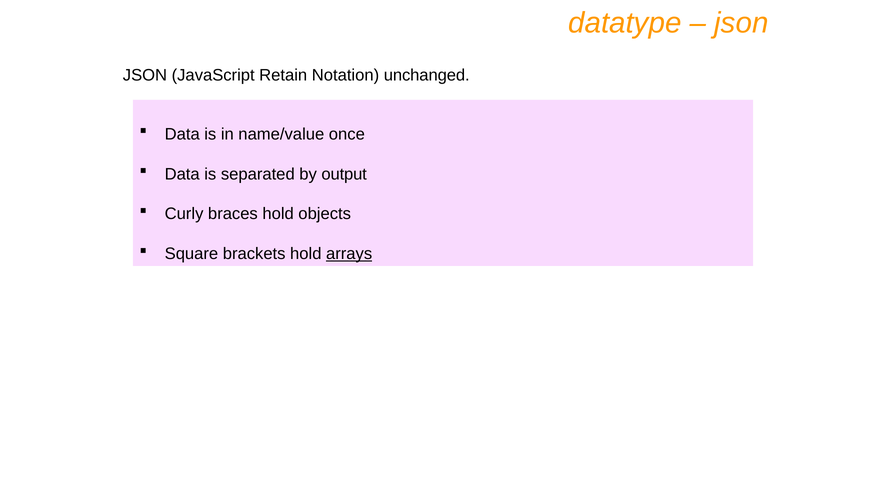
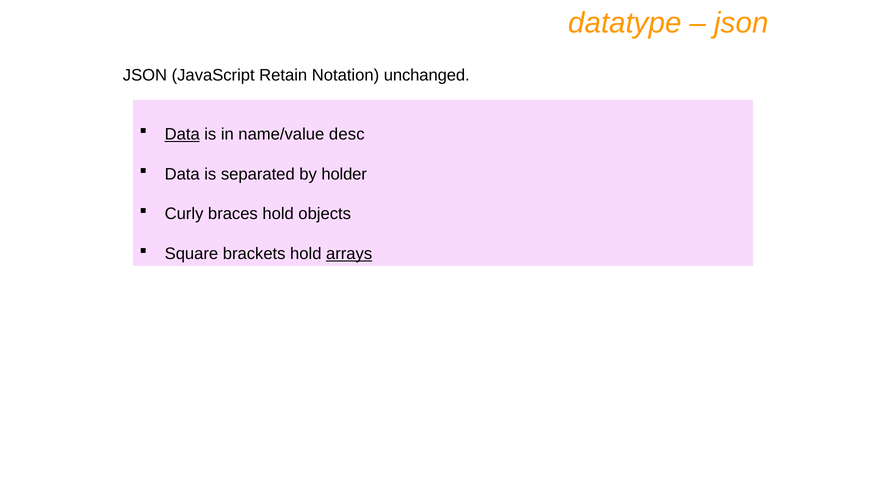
Data underline: none -> present (182, 134)
once: once -> desc (347, 134)
output: output -> holder (344, 174)
